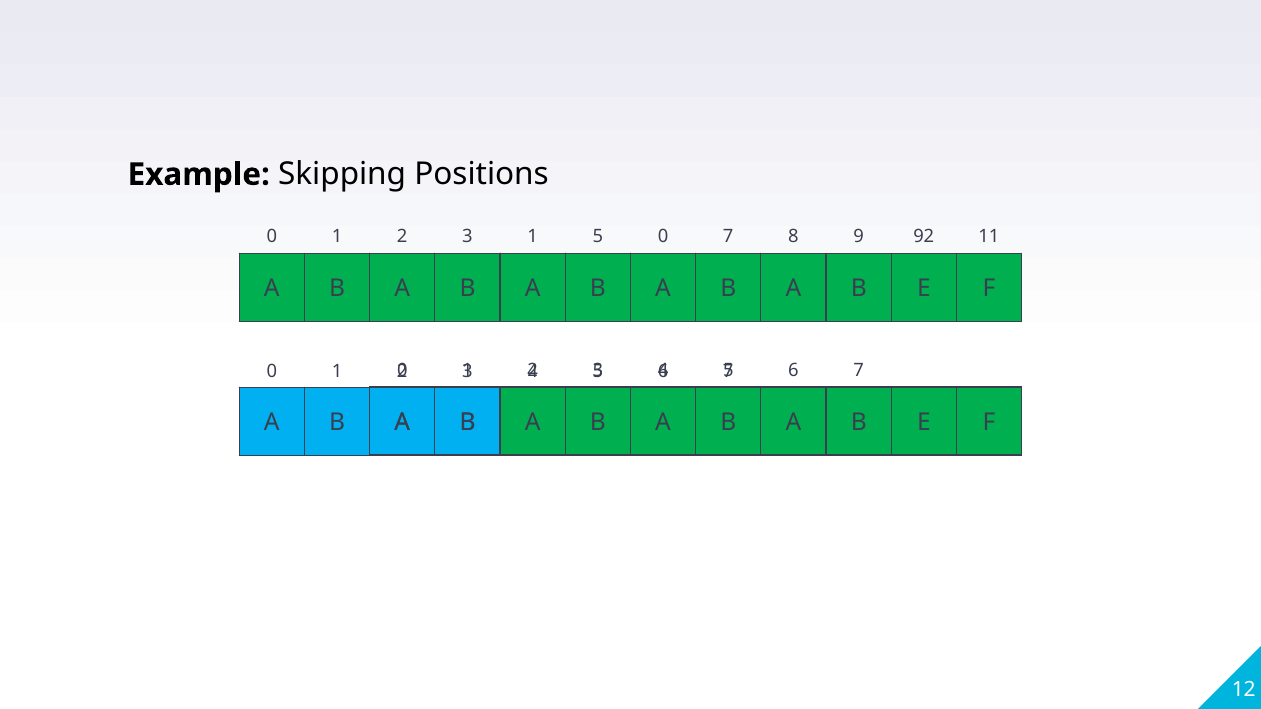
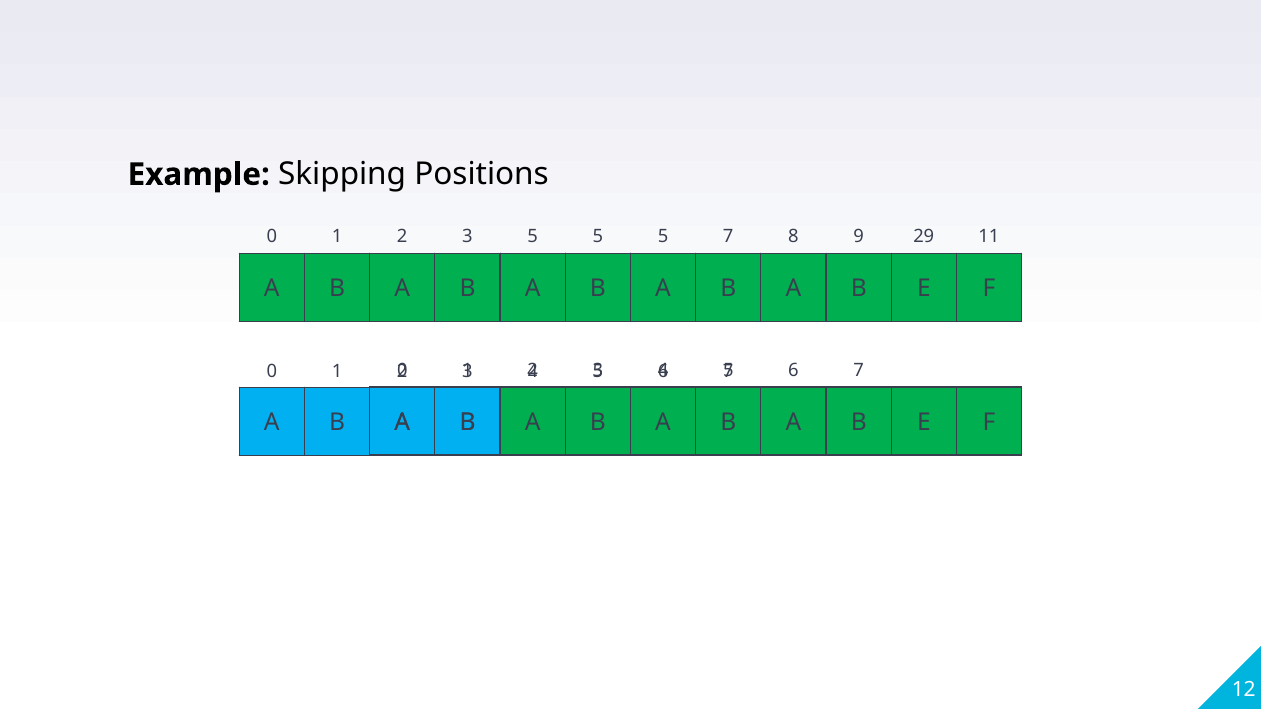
3 1: 1 -> 5 (533, 237)
0: 0 -> 5 (663, 237)
92: 92 -> 29 (924, 237)
